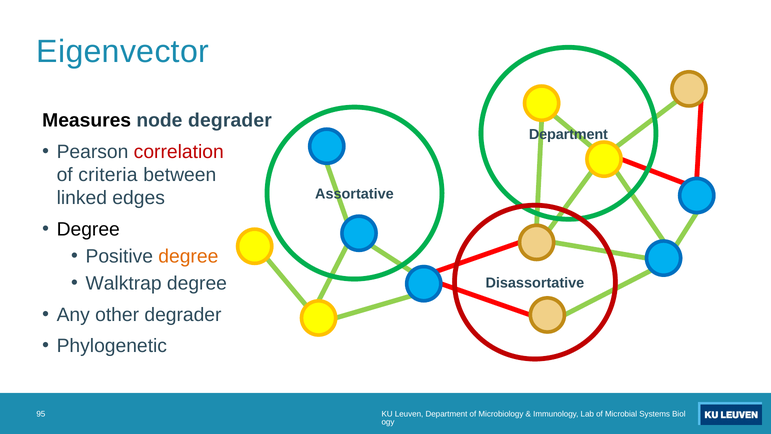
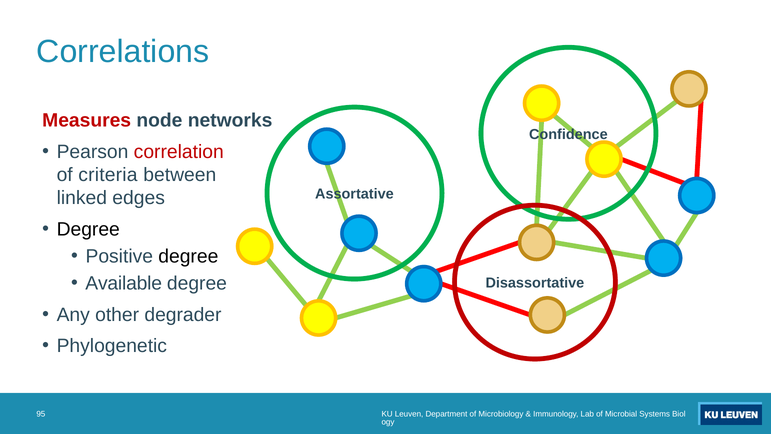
Eigenvector: Eigenvector -> Correlations (123, 52)
Measures colour: black -> red (87, 121)
node degrader: degrader -> networks (230, 121)
Department: Department -> Confidence (568, 134)
degree colour: orange -> black (188, 256)
Walktrap: Walktrap -> Available (124, 283)
